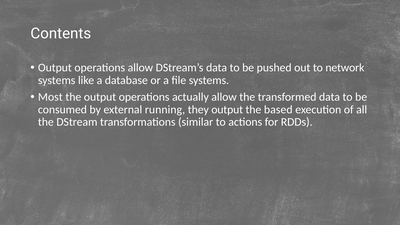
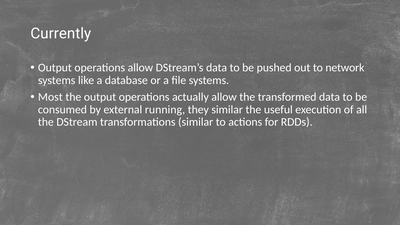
Contents: Contents -> Currently (61, 34)
they output: output -> similar (227, 110)
based: based -> useful (278, 110)
